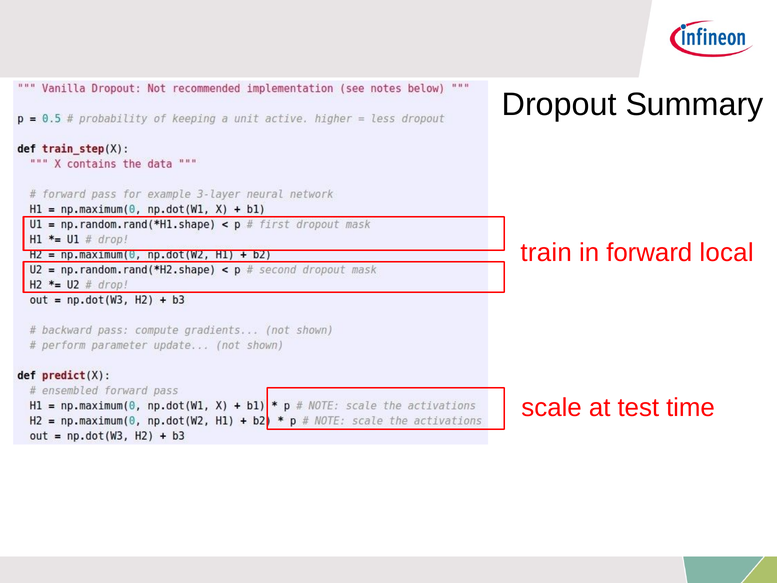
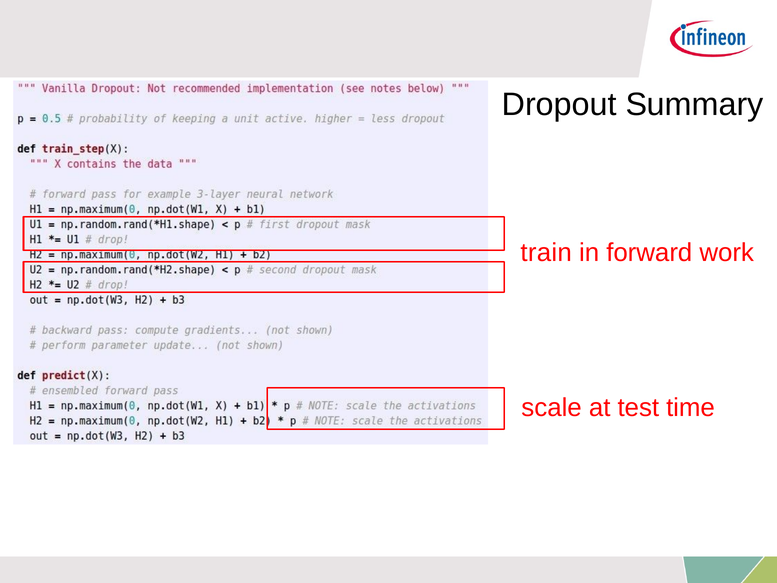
local: local -> work (727, 252)
